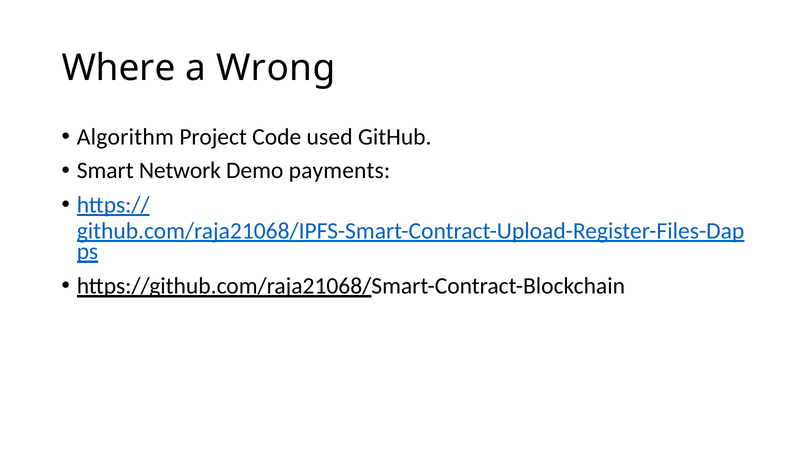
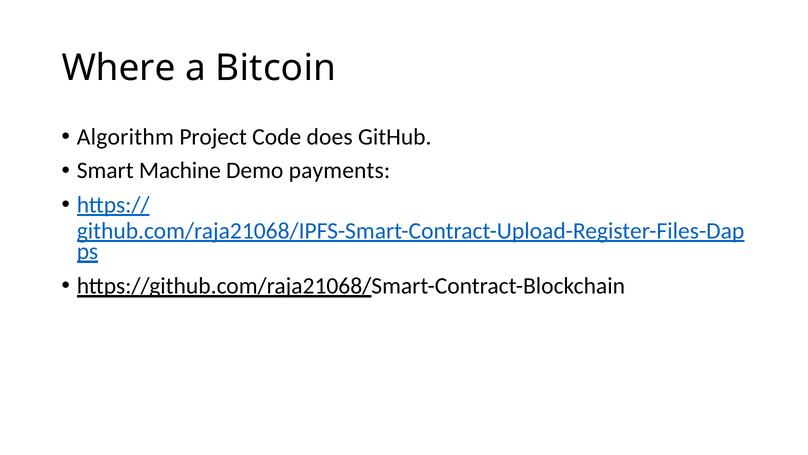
Wrong: Wrong -> Bitcoin (276, 68)
used: used -> does (330, 137)
Network: Network -> Machine (180, 170)
